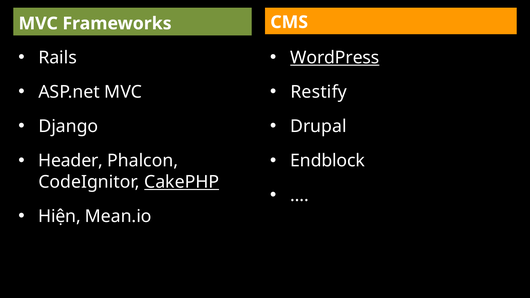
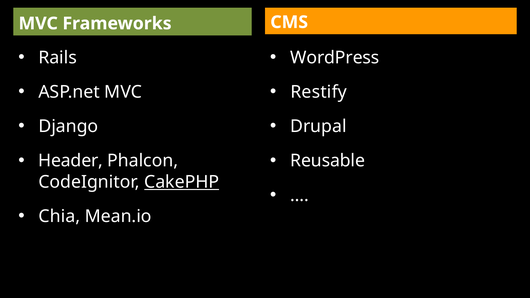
WordPress underline: present -> none (335, 58)
Endblock: Endblock -> Reusable (328, 161)
Hiện: Hiện -> Chia (59, 217)
